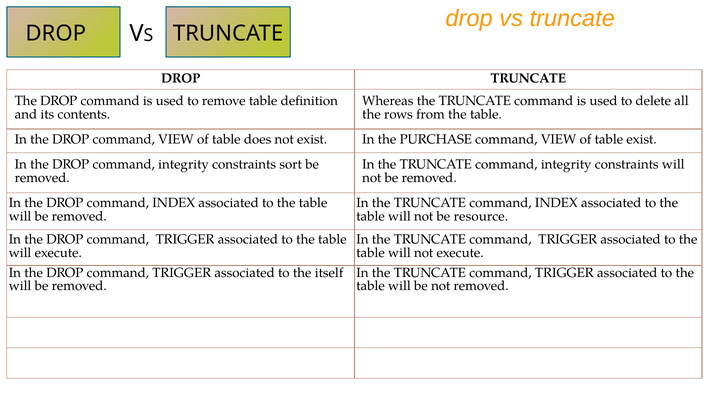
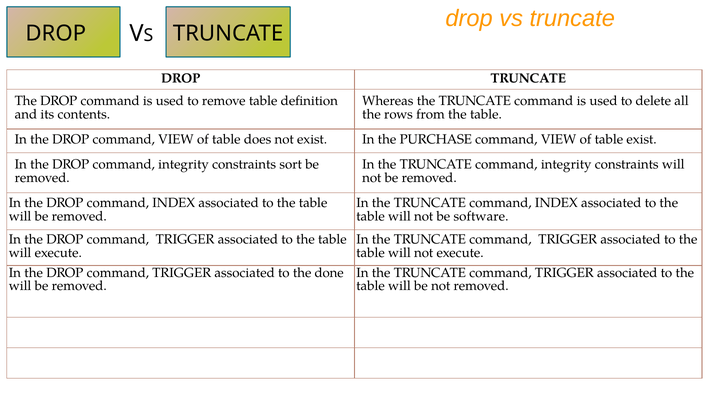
resource: resource -> software (481, 216)
itself: itself -> done (329, 273)
